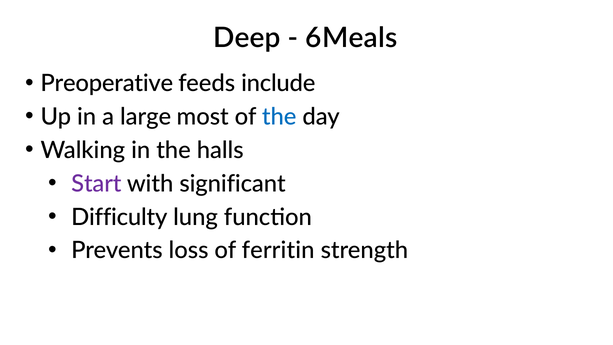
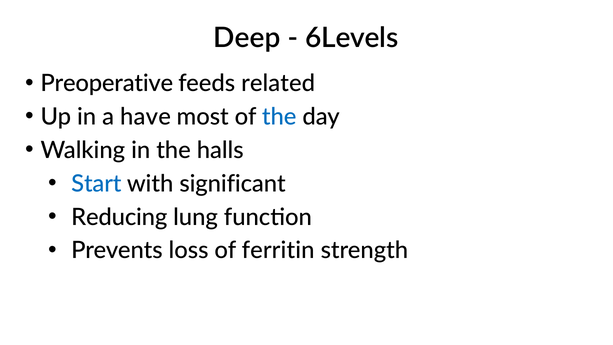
6Meals: 6Meals -> 6Levels (352, 38)
include: include -> related (278, 83)
large: large -> have (145, 117)
Start colour: purple -> blue (96, 184)
Difficulty: Difficulty -> Reducing (119, 217)
